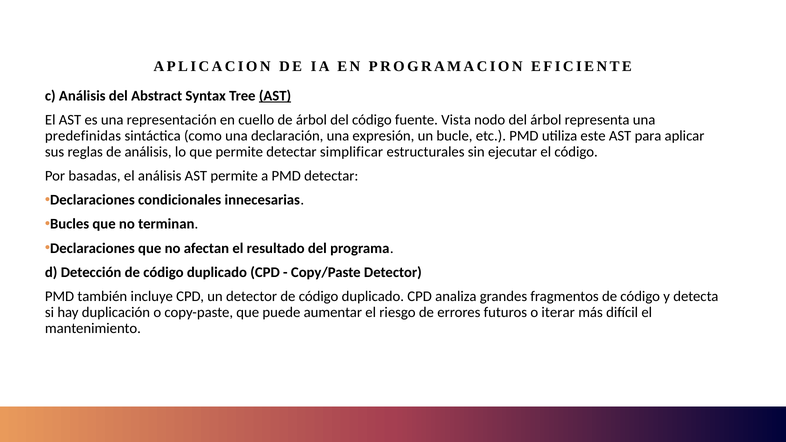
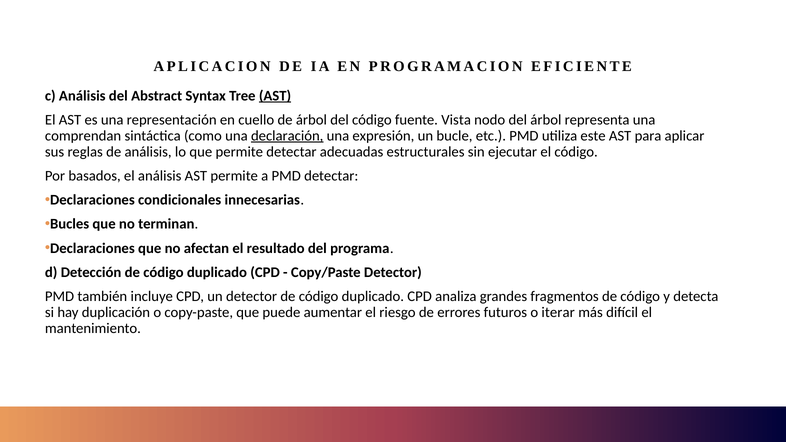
predefinidas: predefinidas -> comprendan (83, 136)
declaración underline: none -> present (287, 136)
simplificar: simplificar -> adecuadas (352, 152)
basadas: basadas -> basados (95, 176)
